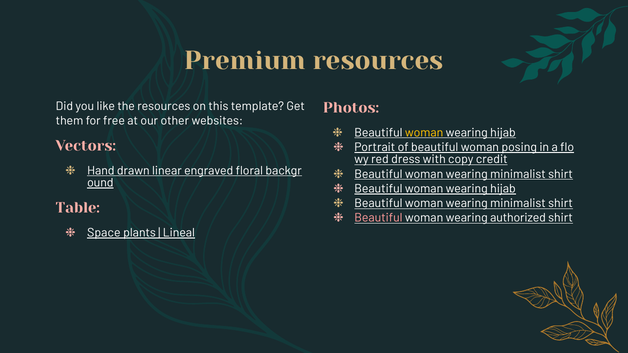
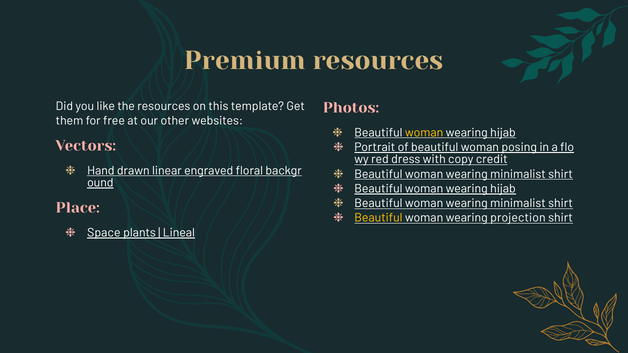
Table: Table -> Place (78, 208)
Beautiful colour: pink -> yellow (378, 218)
authorized: authorized -> projection (518, 218)
